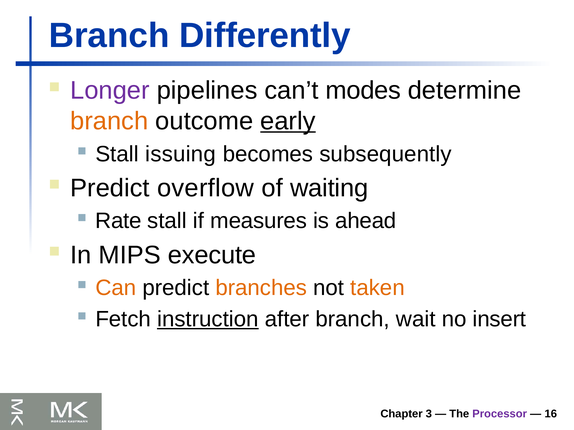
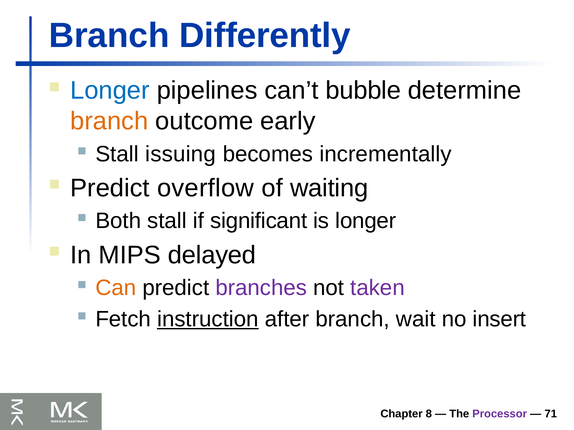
Longer colour: purple -> blue (110, 91)
modes: modes -> bubble (363, 91)
early underline: present -> none (288, 121)
subsequently: subsequently -> incrementally (386, 154)
Rate: Rate -> Both (118, 221)
measures: measures -> significant (259, 221)
is ahead: ahead -> longer (366, 221)
execute: execute -> delayed (212, 255)
branches colour: orange -> purple (261, 288)
taken colour: orange -> purple (378, 288)
3: 3 -> 8 (429, 414)
16: 16 -> 71 (551, 414)
